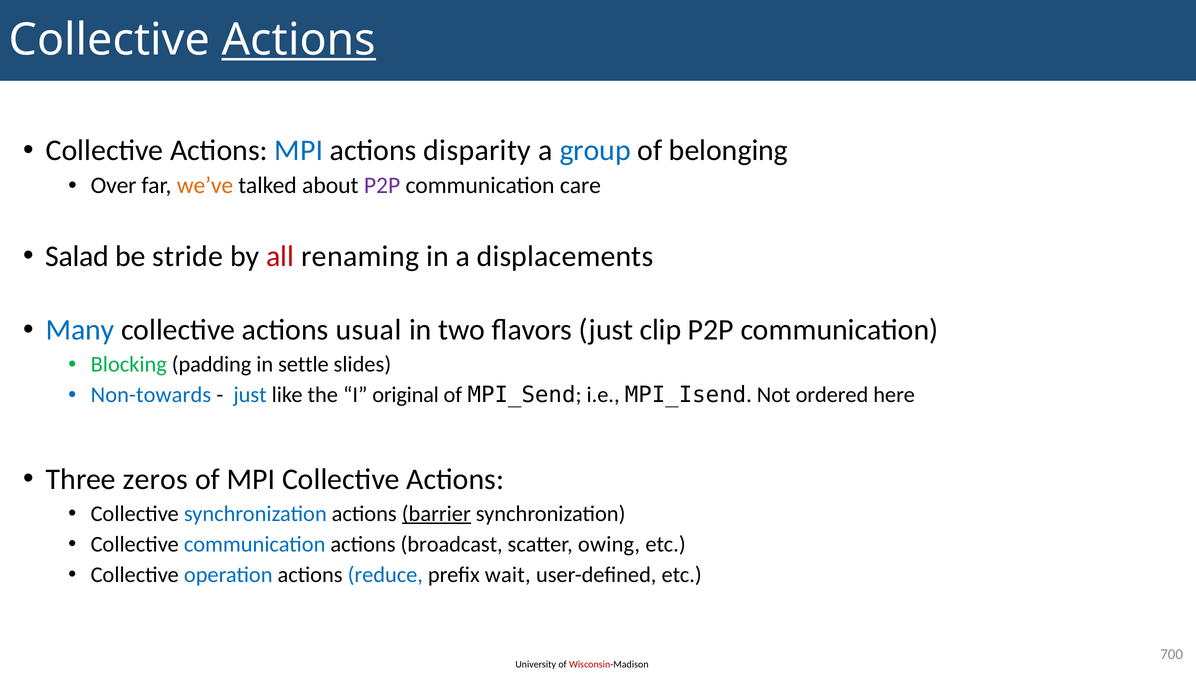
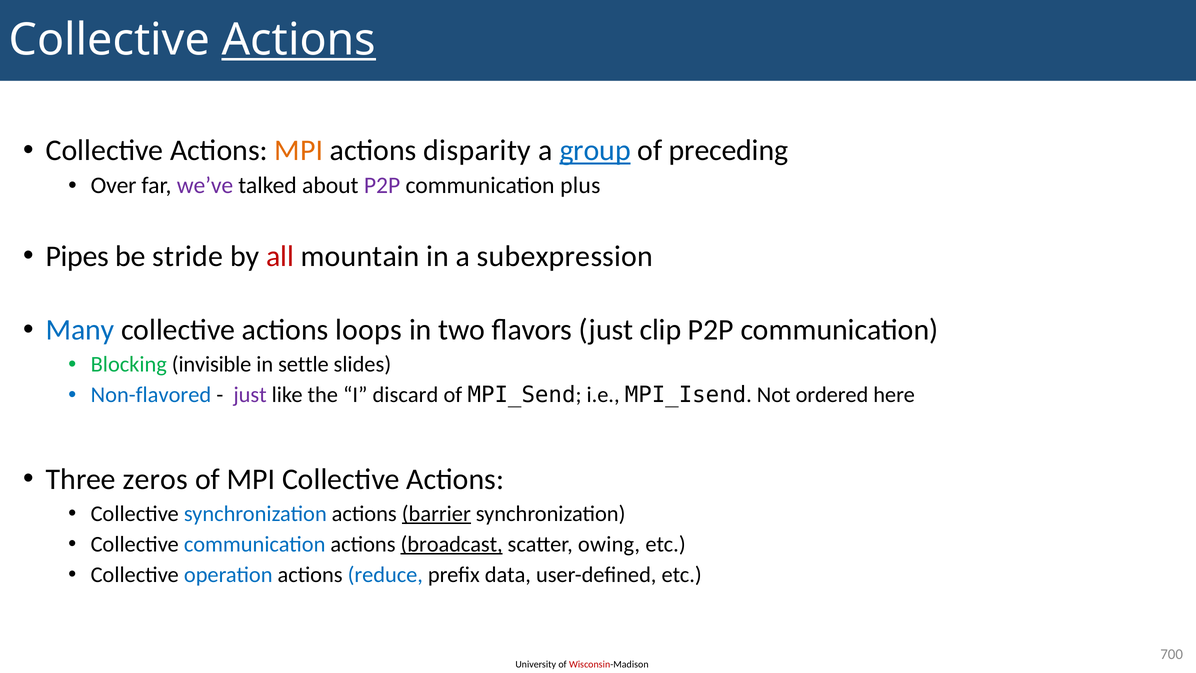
MPI colour: blue -> orange (299, 150)
group underline: none -> present (595, 150)
belonging: belonging -> preceding (729, 150)
we’ve colour: orange -> purple (205, 186)
care: care -> plus (580, 186)
Salad: Salad -> Pipes (77, 256)
renaming: renaming -> mountain (360, 256)
displacements: displacements -> subexpression (565, 256)
usual: usual -> loops (369, 330)
padding: padding -> invisible (212, 364)
Non-towards: Non-towards -> Non-flavored (151, 395)
just colour: blue -> purple (250, 395)
original: original -> discard (405, 395)
broadcast underline: none -> present (452, 544)
wait: wait -> data (508, 574)
